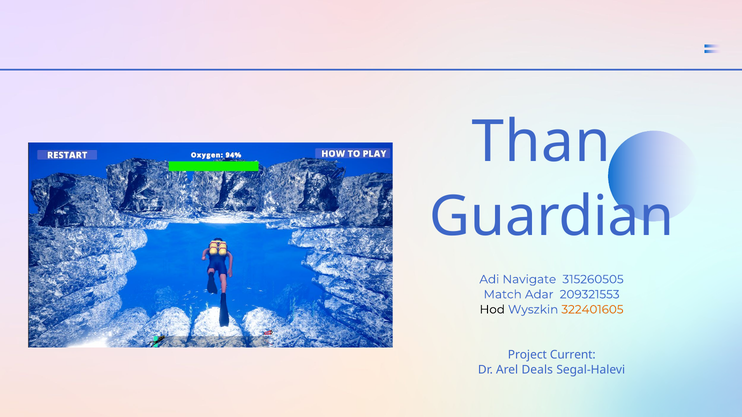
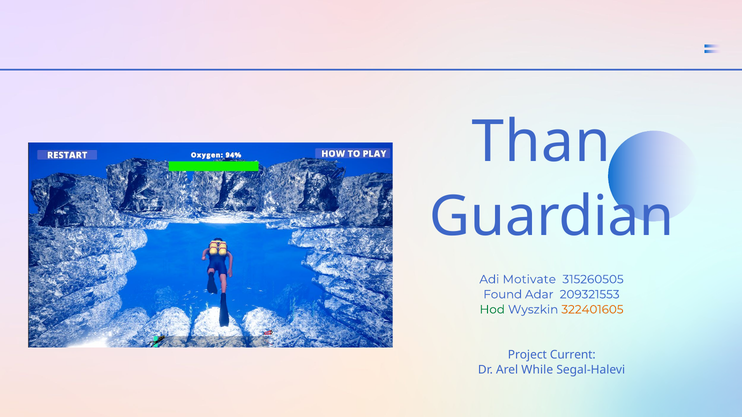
Navigate: Navigate -> Motivate (529, 280)
Match: Match -> Found (503, 295)
Hod colour: black -> green (492, 310)
Deals: Deals -> While (537, 370)
